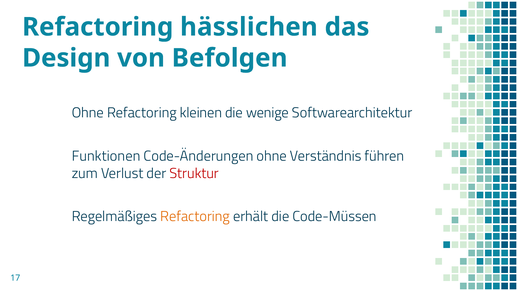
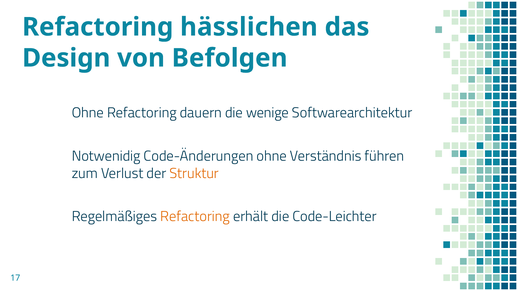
kleinen: kleinen -> dauern (201, 113)
Funktionen: Funktionen -> Notwenidig (106, 156)
Struktur colour: red -> orange (194, 173)
Code-Müssen: Code-Müssen -> Code-Leichter (335, 217)
